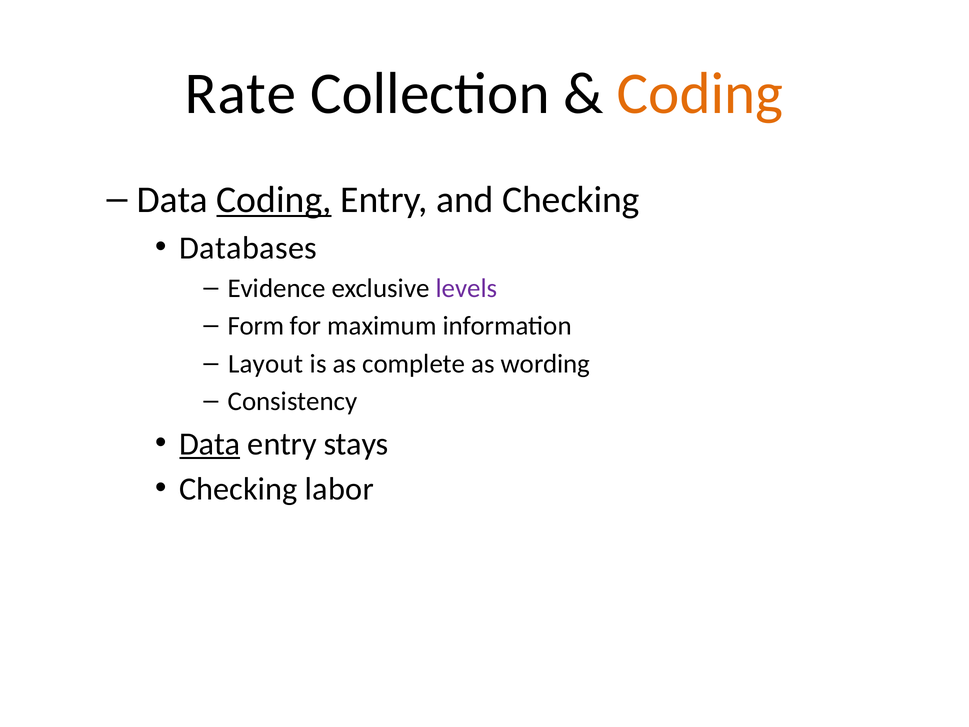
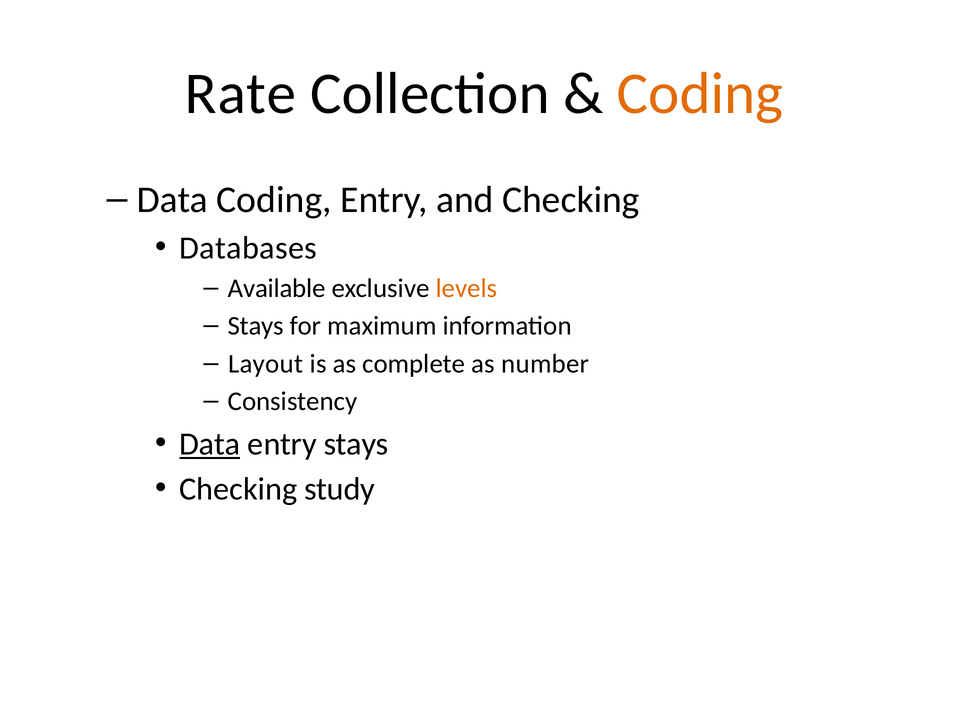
Coding underline: present -> none (274, 200)
Evidence: Evidence -> Available (277, 288)
levels colour: purple -> orange (466, 288)
Form: Form -> Stays (256, 326)
wording: wording -> number (545, 364)
labor: labor -> study (340, 489)
